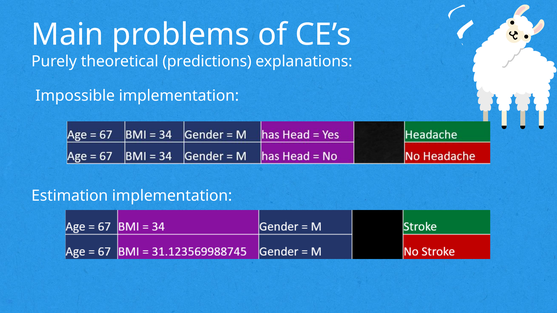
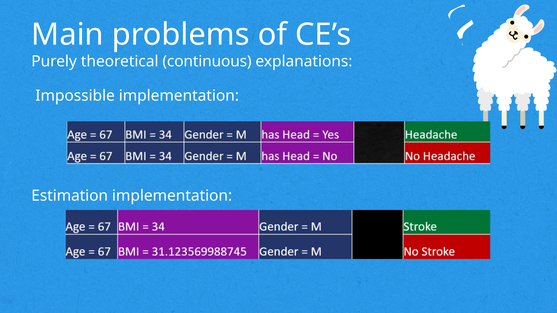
predictions: predictions -> continuous (207, 61)
